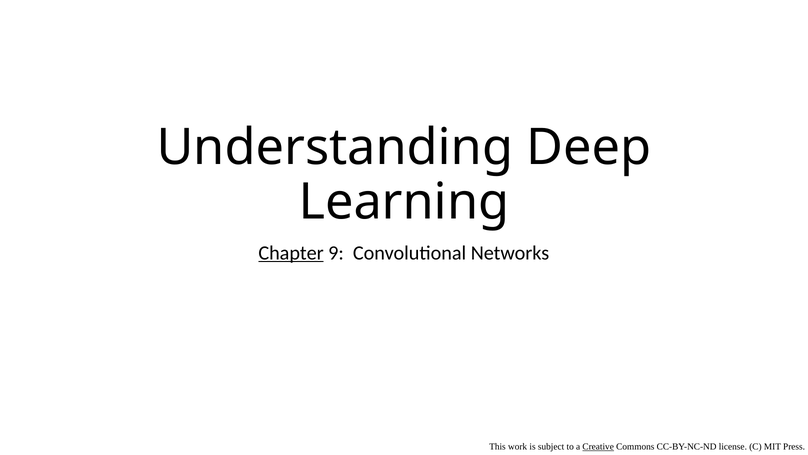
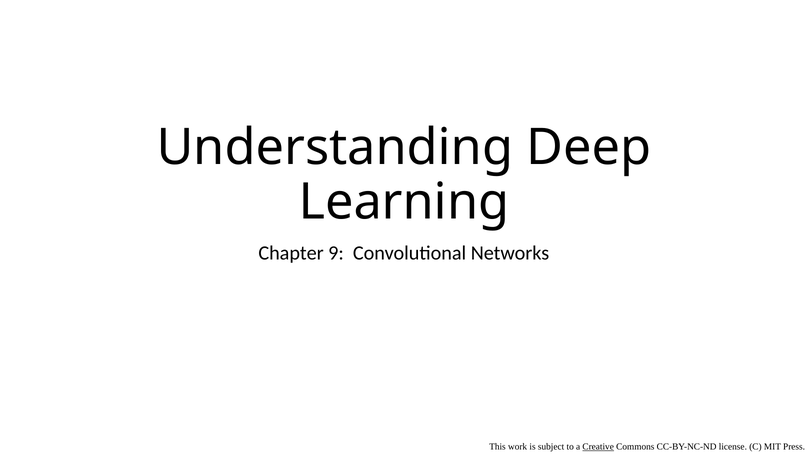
Chapter underline: present -> none (291, 253)
